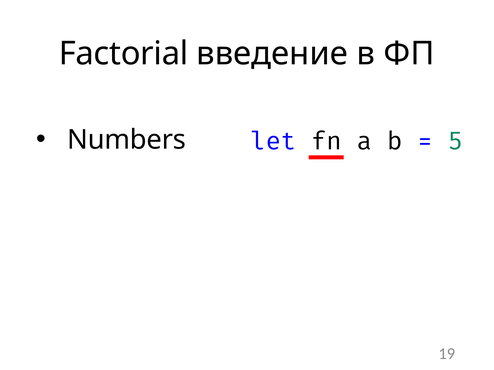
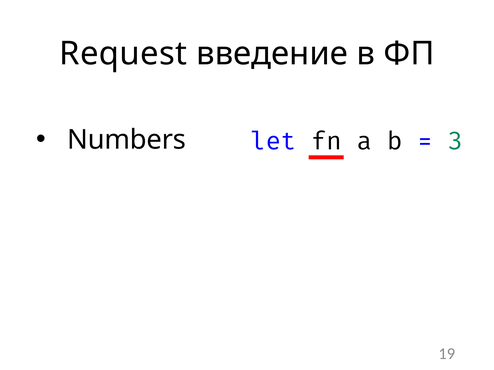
Factorial: Factorial -> Request (123, 54)
5: 5 -> 3 (456, 142)
